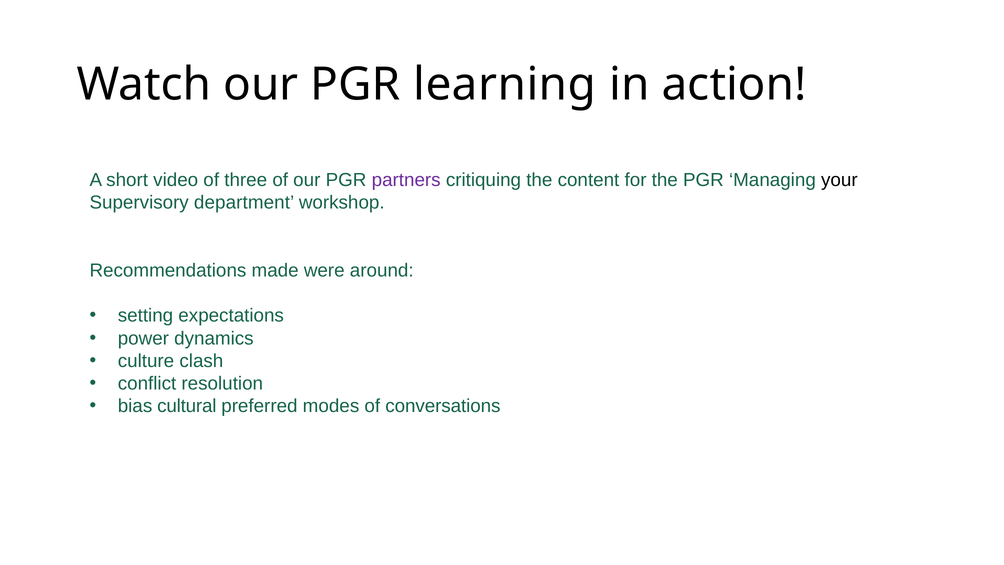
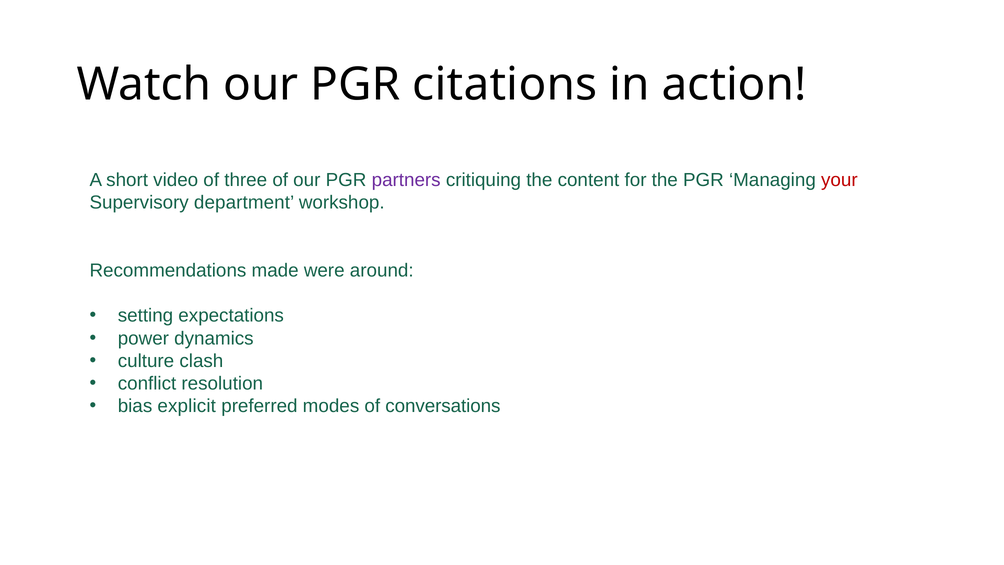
learning: learning -> citations (505, 84)
your colour: black -> red (839, 180)
cultural: cultural -> explicit (187, 406)
